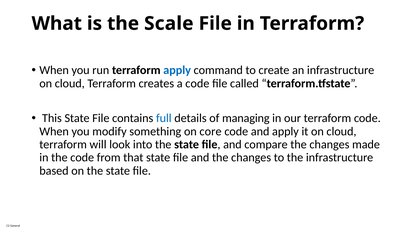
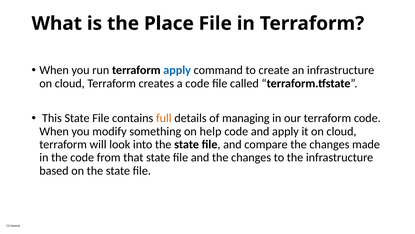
Scale: Scale -> Place (169, 23)
full colour: blue -> orange (164, 118)
core: core -> help (211, 131)
